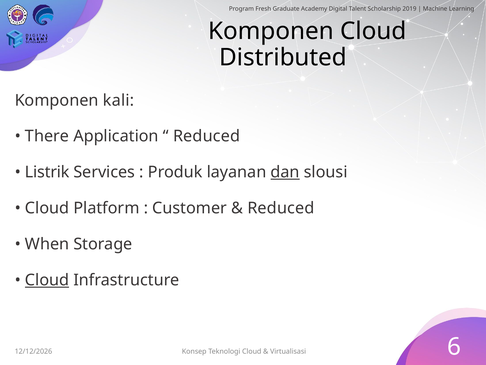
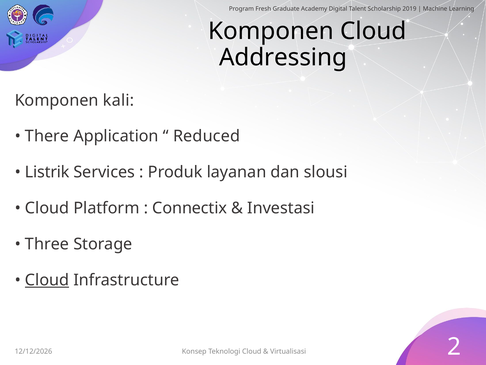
Distributed: Distributed -> Addressing (283, 57)
dan underline: present -> none (285, 172)
Customer: Customer -> Connectix (190, 208)
Reduced: Reduced -> Investasi (281, 208)
When: When -> Three (47, 244)
6: 6 -> 2 (454, 346)
